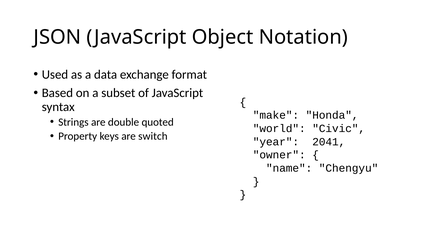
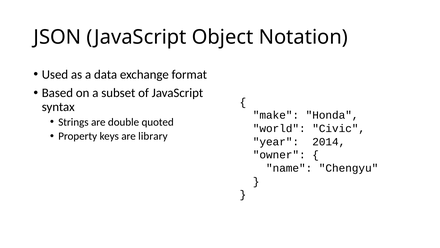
switch: switch -> library (153, 136)
2041: 2041 -> 2014 (329, 141)
